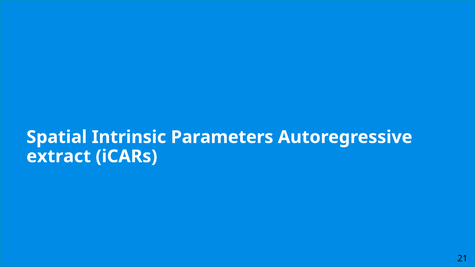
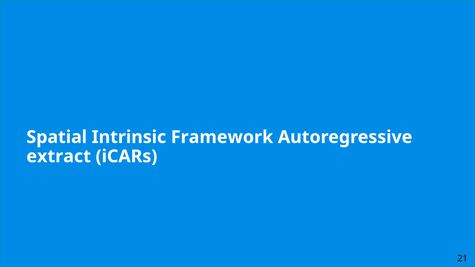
Parameters: Parameters -> Framework (222, 137)
